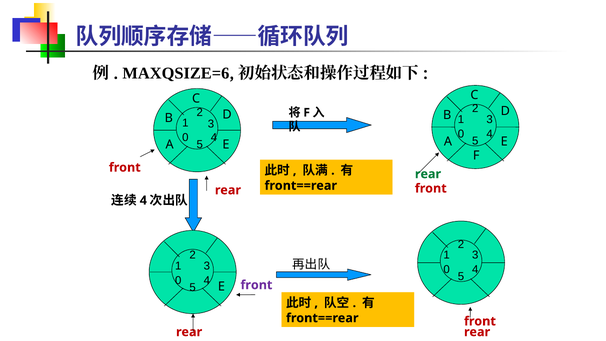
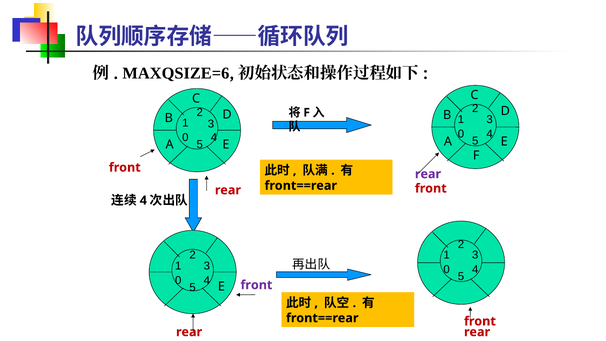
rear colour: green -> purple (428, 174)
